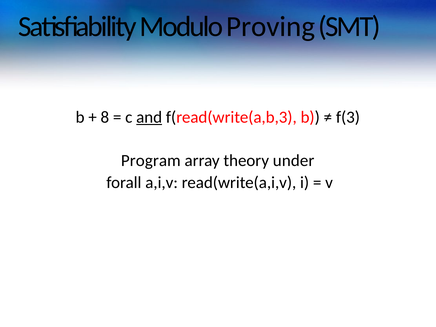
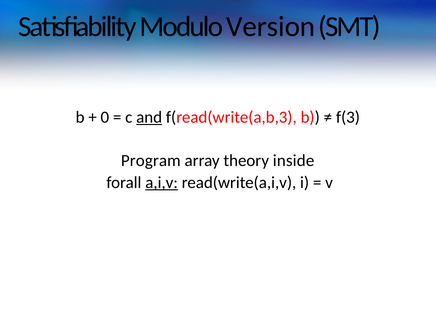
Proving: Proving -> Version (271, 26)
8: 8 -> 0 (105, 117)
under: under -> inside (294, 161)
a,i,v underline: none -> present (162, 182)
